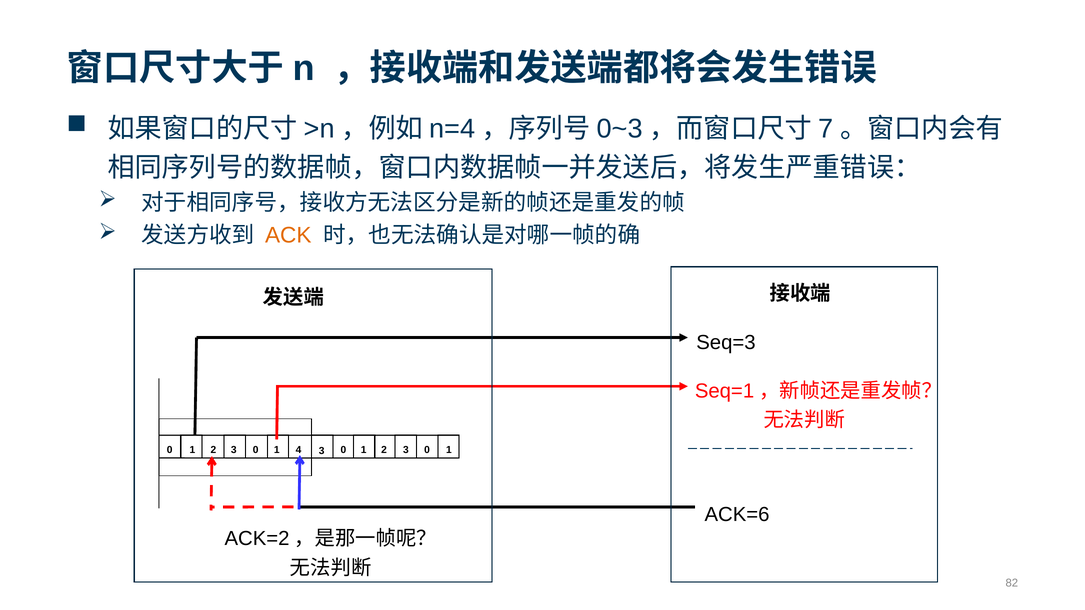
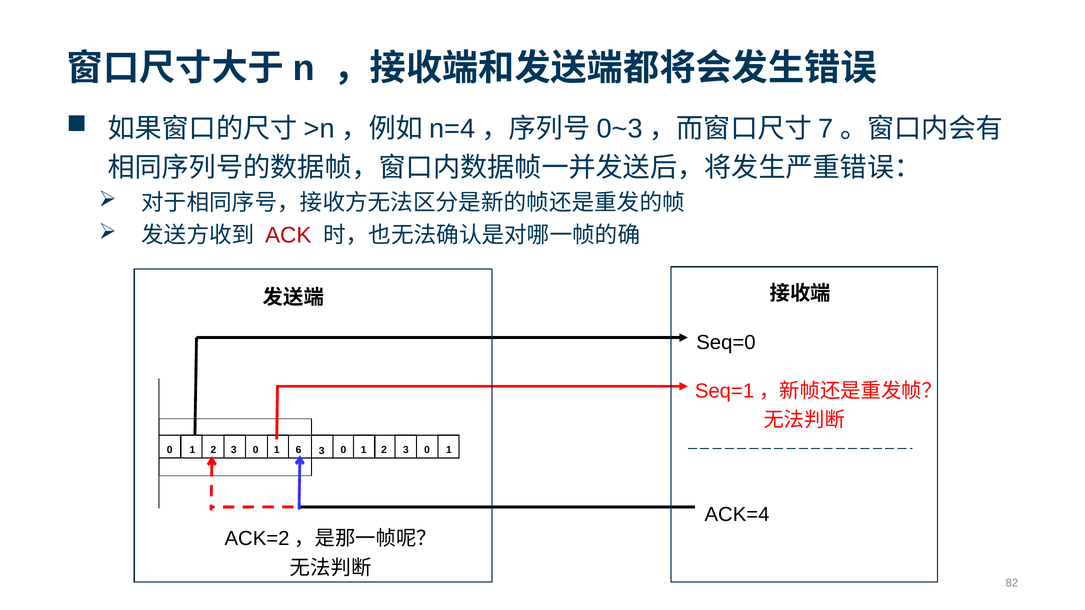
ACK colour: orange -> red (288, 235)
Seq=3: Seq=3 -> Seq=0 (726, 343)
4: 4 -> 6 (298, 450)
ACK=6: ACK=6 -> ACK=4 (737, 515)
